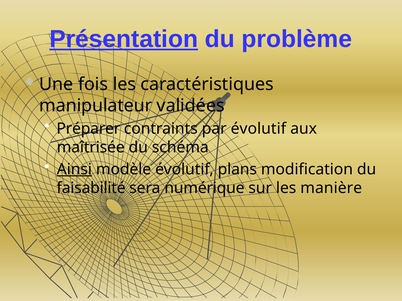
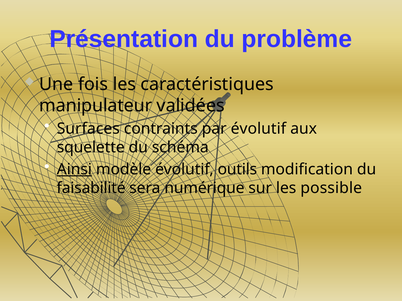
Présentation underline: present -> none (124, 39)
Préparer: Préparer -> Surfaces (88, 129)
maîtrisée: maîtrisée -> squelette (91, 148)
plans: plans -> outils (237, 170)
manière: manière -> possible (331, 188)
